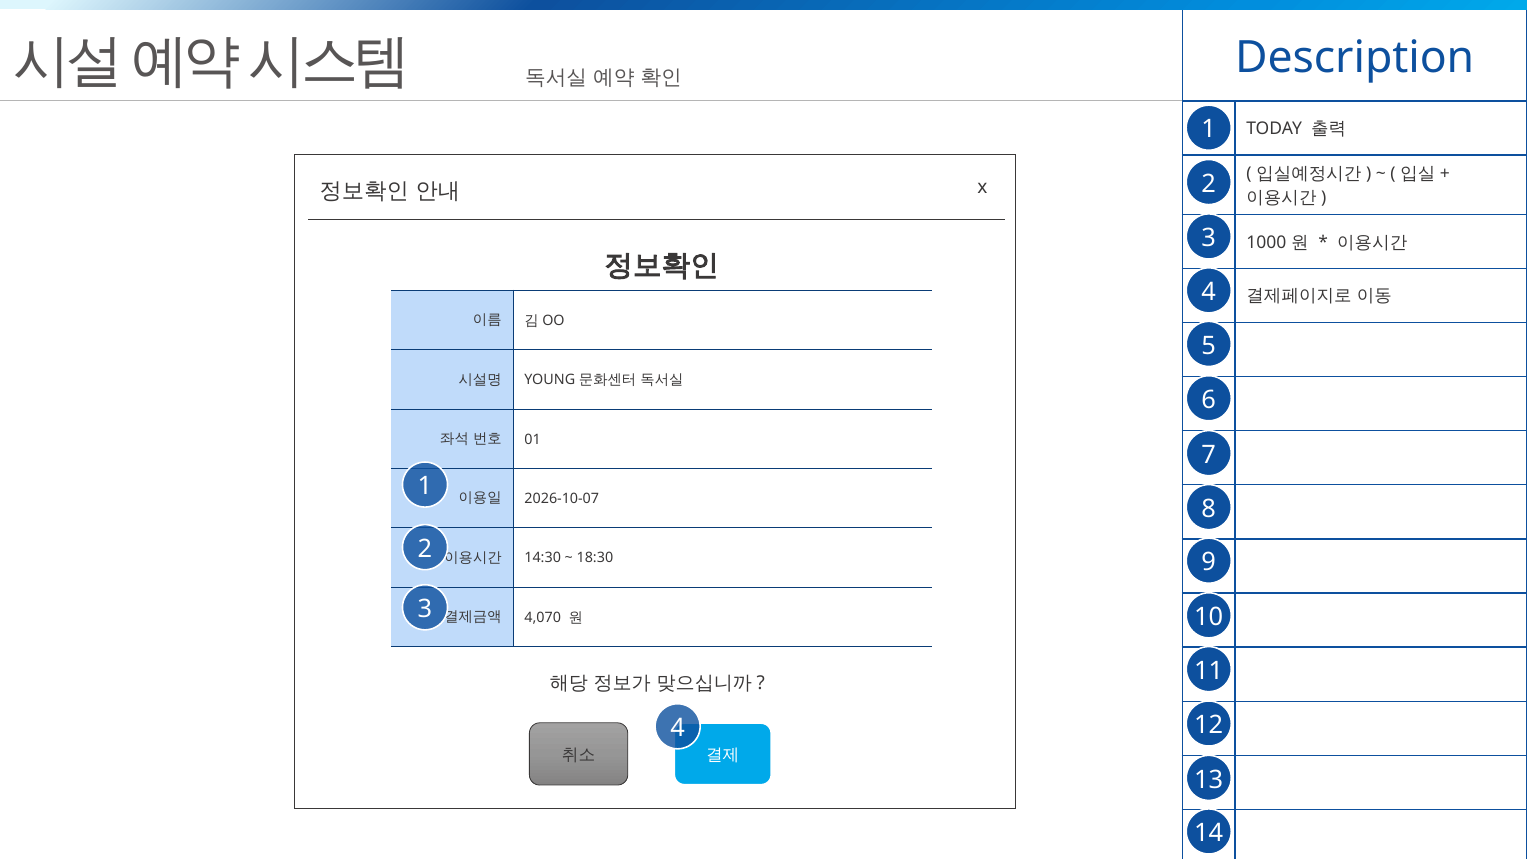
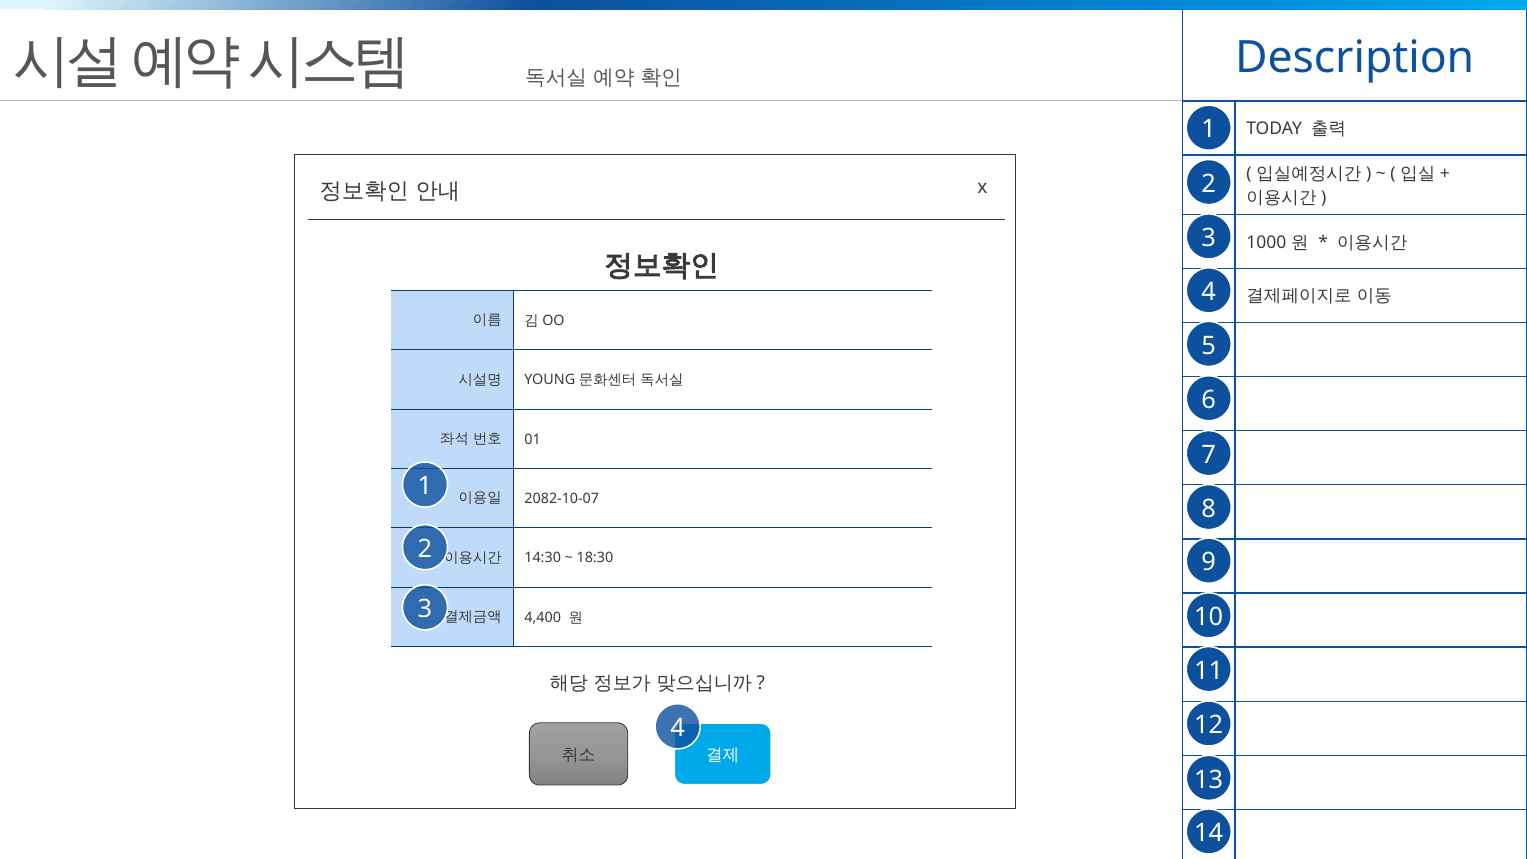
2026-10-07: 2026-10-07 -> 2082-10-07 (562, 499)
4,070: 4,070 -> 4,400 (543, 618)
